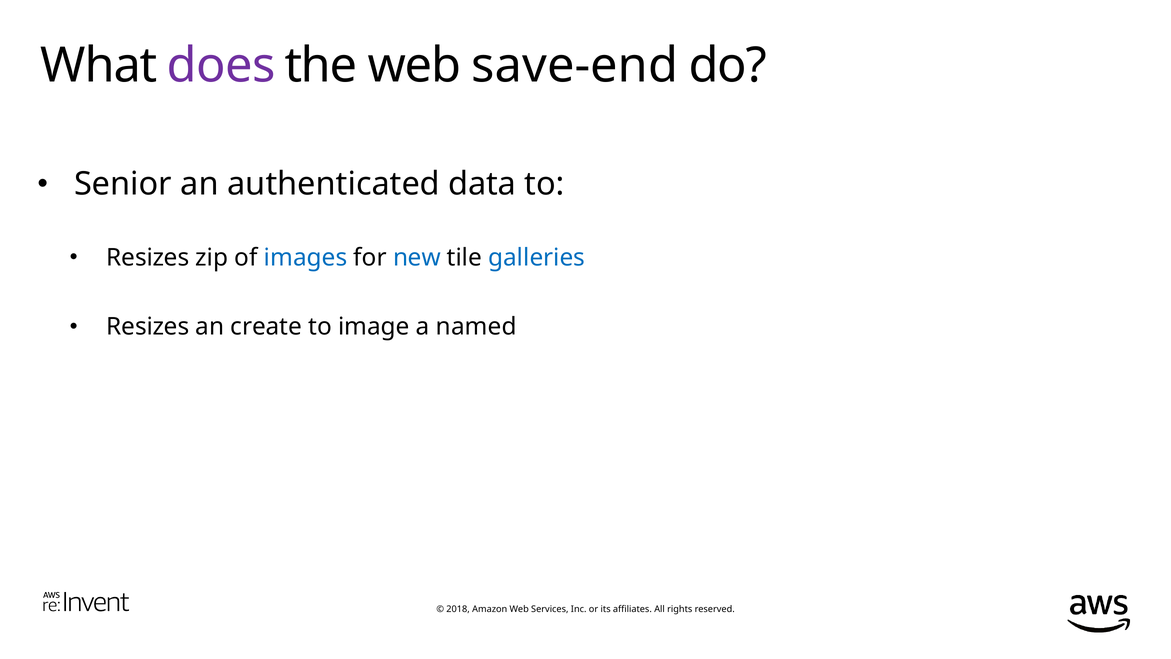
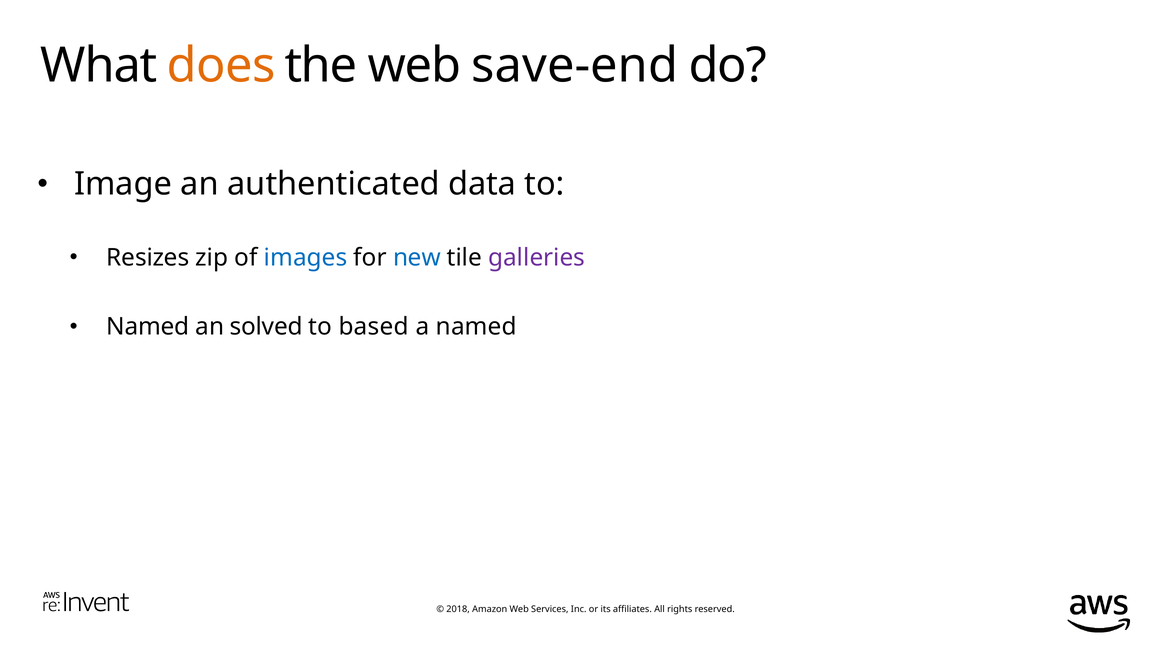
does colour: purple -> orange (221, 66)
Senior: Senior -> Image (123, 184)
galleries colour: blue -> purple (537, 258)
Resizes: Resizes -> Named (148, 327)
create: create -> solved (266, 327)
image: image -> based (374, 327)
